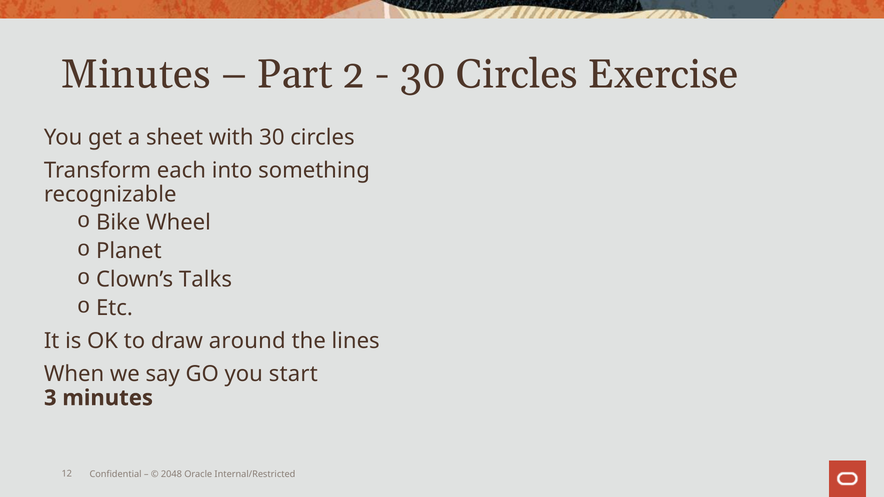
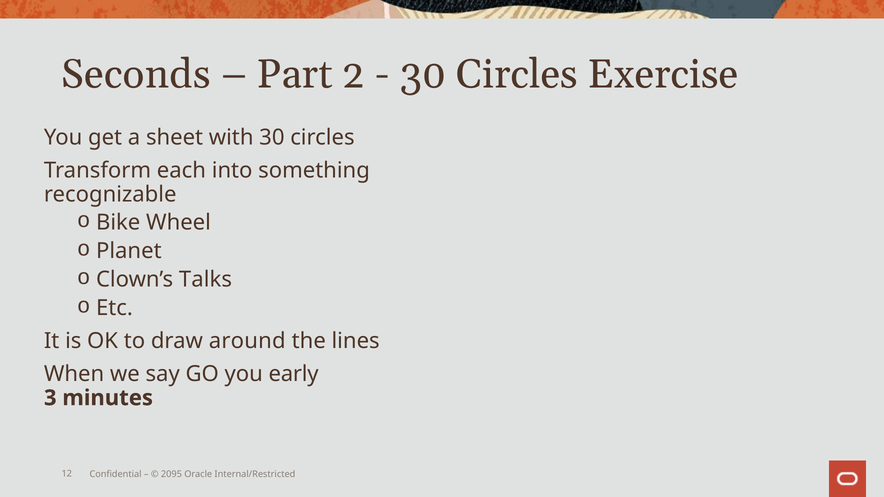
Minutes: Minutes -> Seconds (136, 74)
start: start -> early (294, 374)
2048: 2048 -> 2095 (171, 474)
